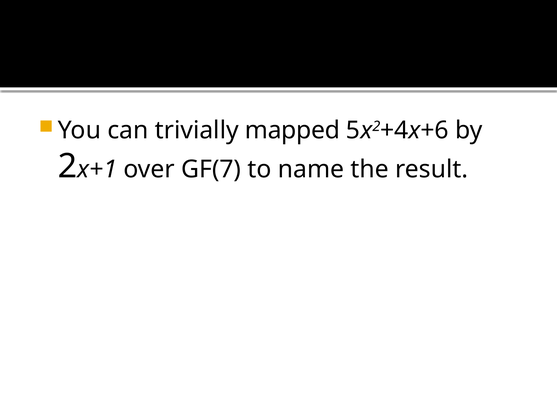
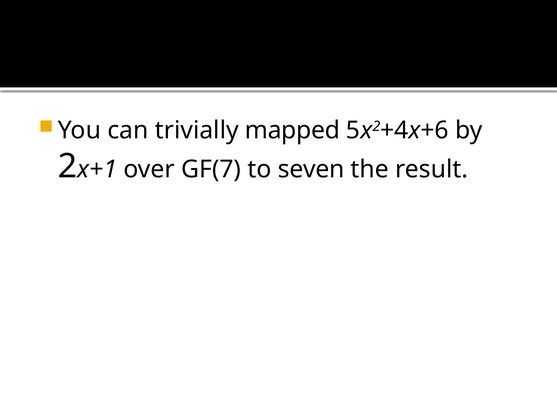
name: name -> seven (311, 169)
